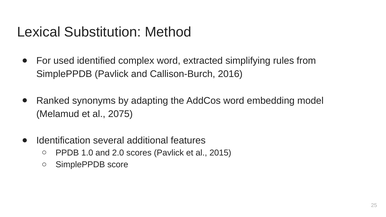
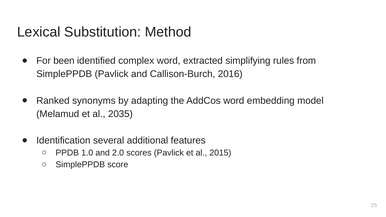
used: used -> been (64, 61)
2075: 2075 -> 2035 (120, 114)
